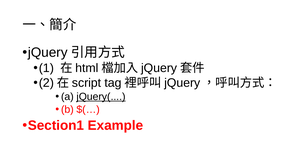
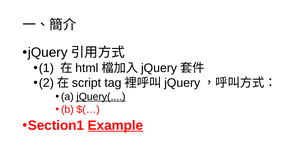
Example underline: none -> present (115, 125)
